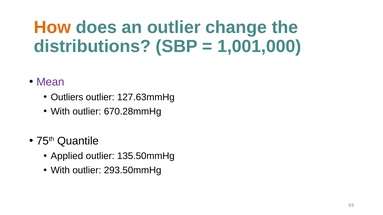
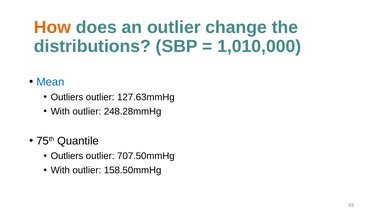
1,001,000: 1,001,000 -> 1,010,000 (259, 46)
Mean colour: purple -> blue (50, 82)
670.28mmHg: 670.28mmHg -> 248.28mmHg (133, 112)
Applied: Applied -> Outliers (67, 156)
135.50mmHg: 135.50mmHg -> 707.50mmHg (146, 156)
293.50mmHg: 293.50mmHg -> 158.50mmHg (133, 171)
